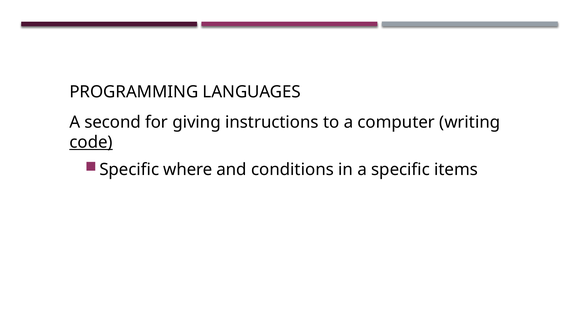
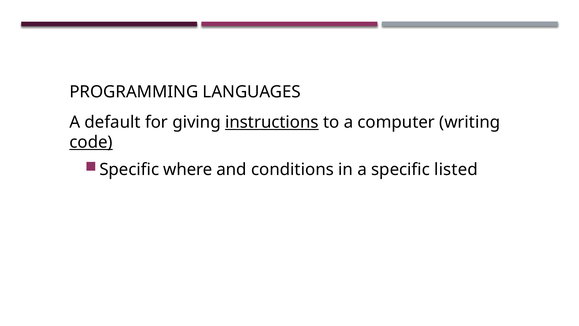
second: second -> default (113, 122)
instructions underline: none -> present (272, 122)
items: items -> listed (456, 169)
